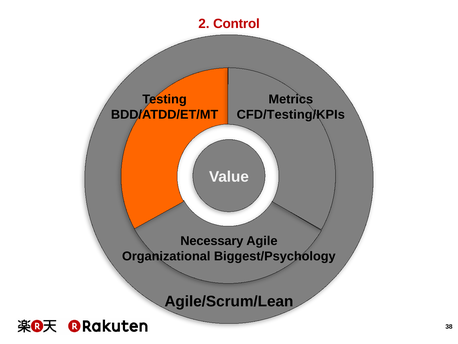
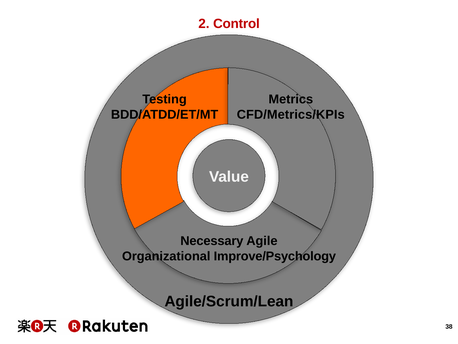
CFD/Testing/KPIs: CFD/Testing/KPIs -> CFD/Metrics/KPIs (291, 115)
Biggest/Psychology: Biggest/Psychology -> Improve/Psychology (275, 256)
